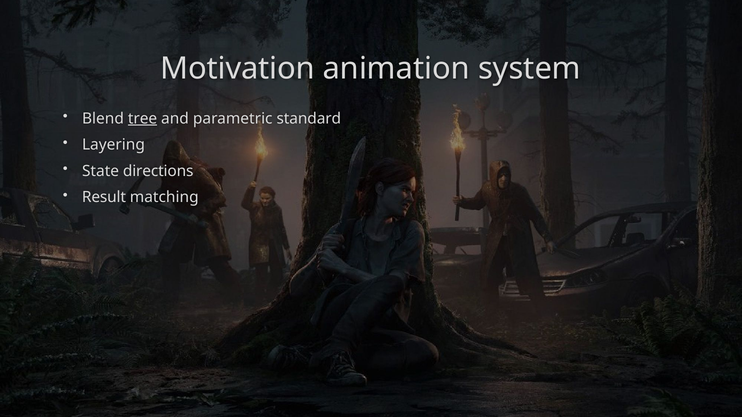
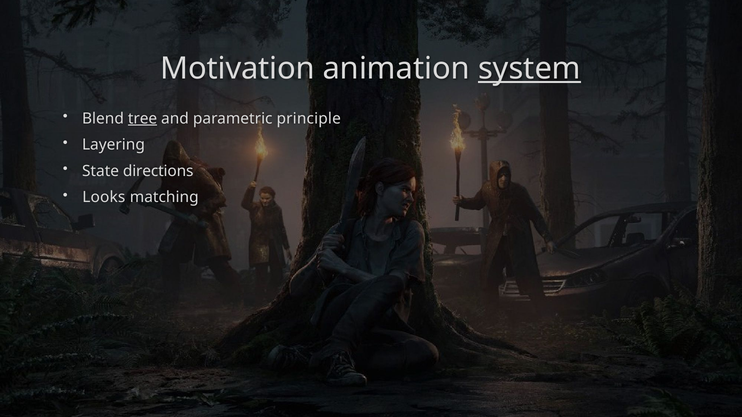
system underline: none -> present (529, 69)
standard: standard -> principle (309, 119)
Result: Result -> Looks (104, 197)
